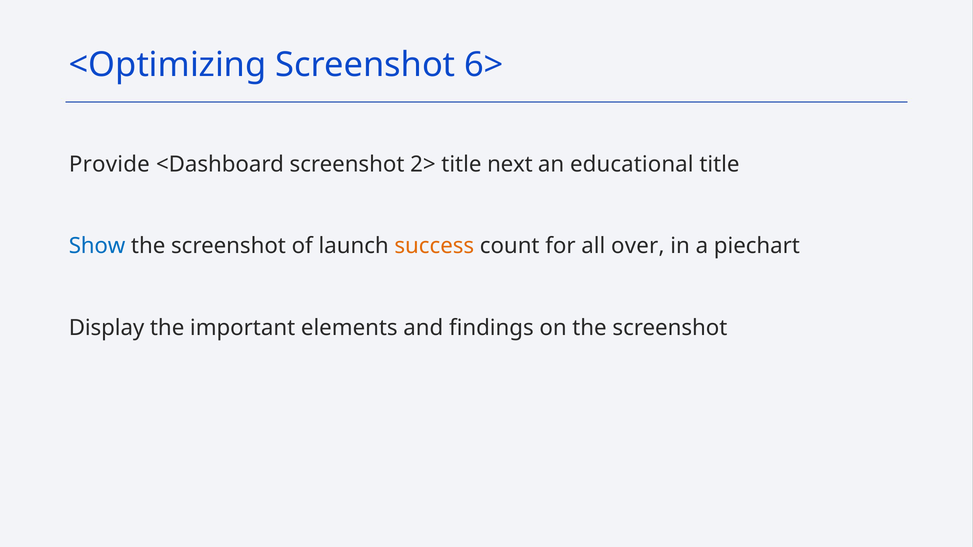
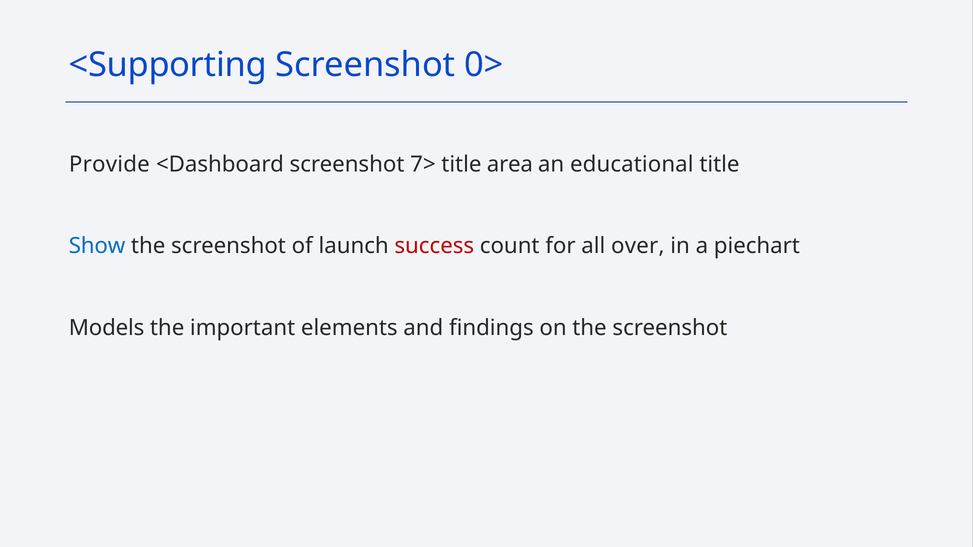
<Optimizing: <Optimizing -> <Supporting (168, 65)
6>: 6> -> 0> (484, 65)
2>: 2> -> 7> (423, 164)
next: next -> area (510, 164)
success colour: orange -> red (434, 246)
Display: Display -> Models (107, 328)
